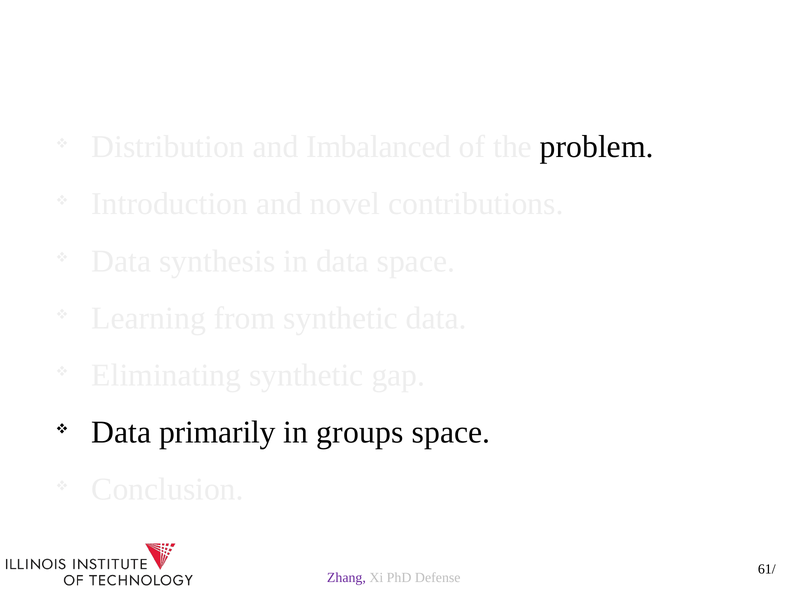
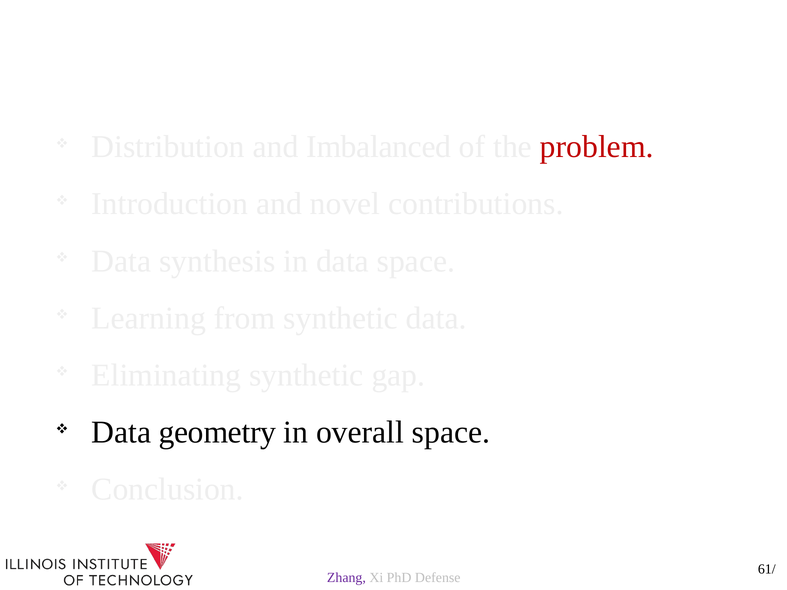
problem colour: black -> red (597, 147)
primarily: primarily -> geometry (217, 433)
groups: groups -> overall (360, 433)
